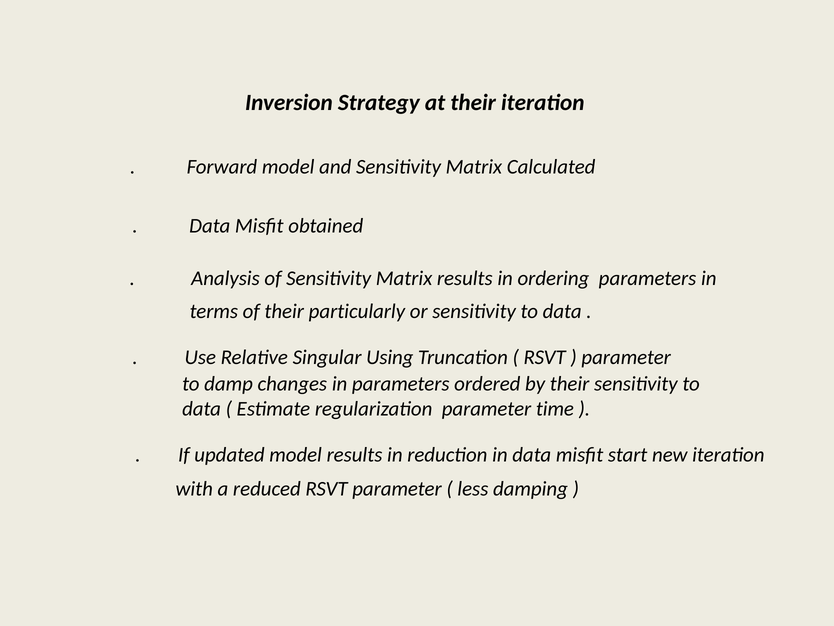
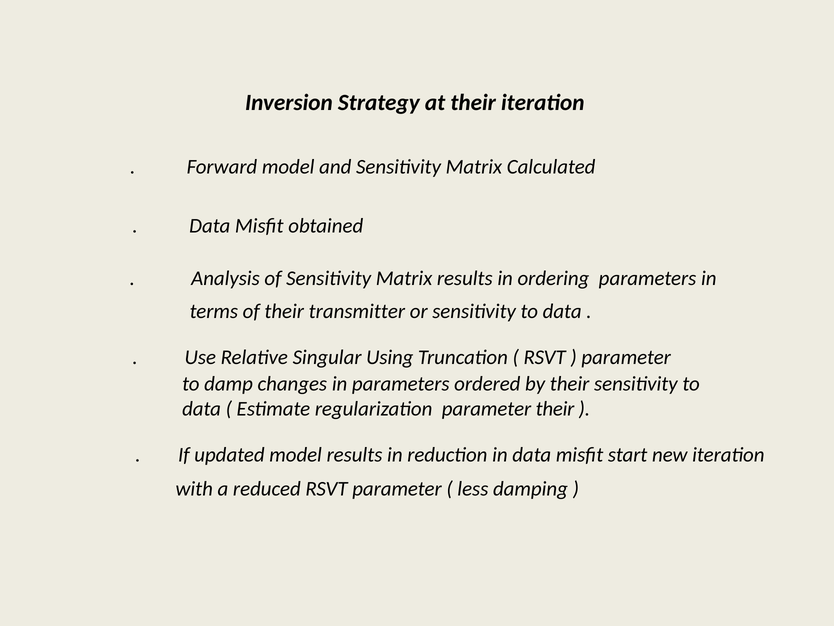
particularly: particularly -> transmitter (357, 311)
parameter time: time -> their (555, 408)
